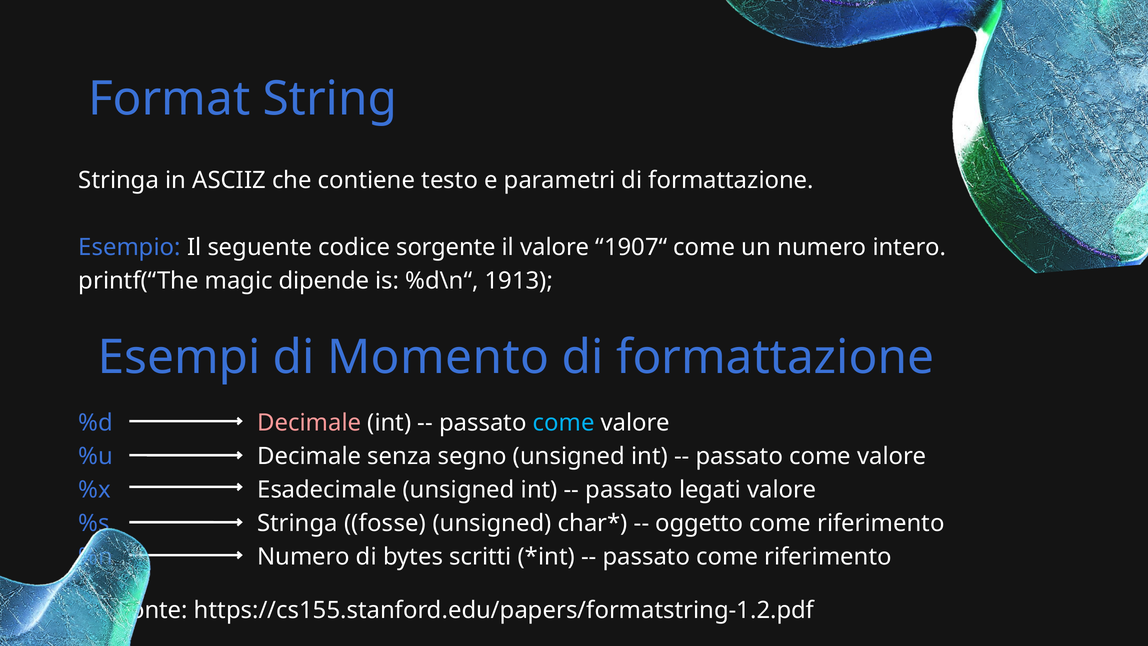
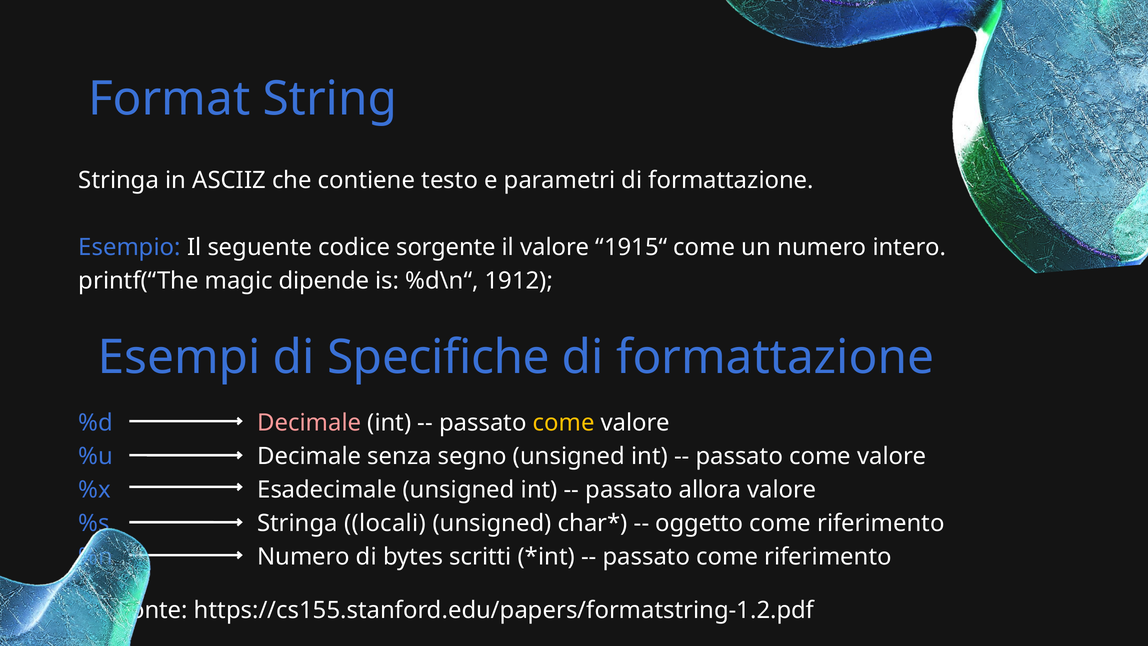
1907“: 1907“ -> 1915“ (631, 247)
1913: 1913 -> 1912 (519, 281)
Momento: Momento -> Specifiche (438, 357)
come colour: light blue -> yellow (564, 423)
legati: legati -> allora (710, 490)
fosse: fosse -> locali (385, 523)
